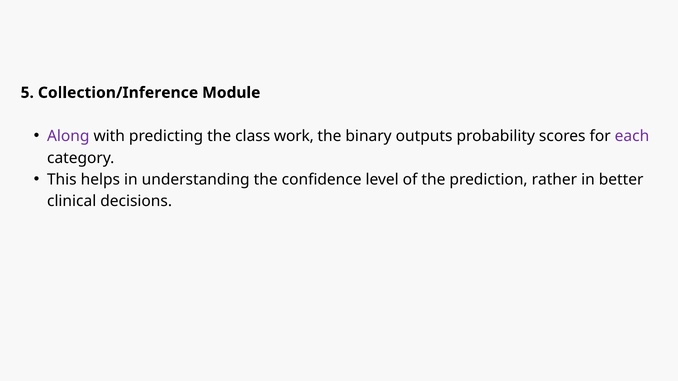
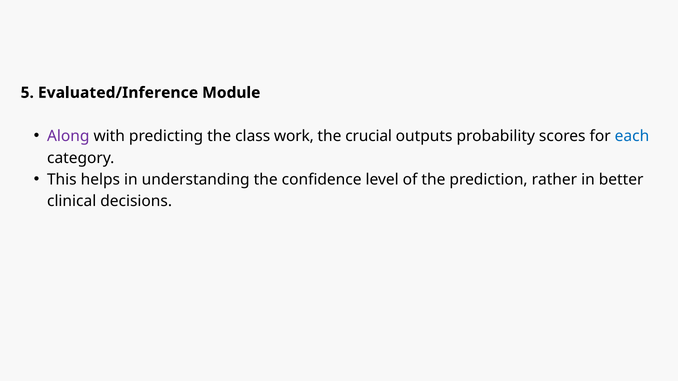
Collection/Inference: Collection/Inference -> Evaluated/Inference (118, 93)
binary: binary -> crucial (369, 136)
each colour: purple -> blue (632, 136)
